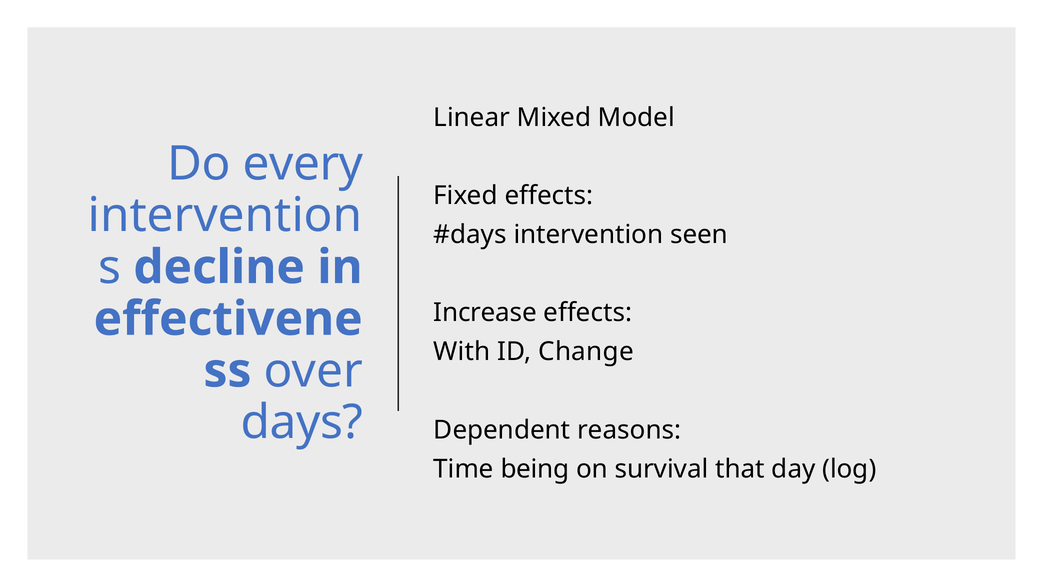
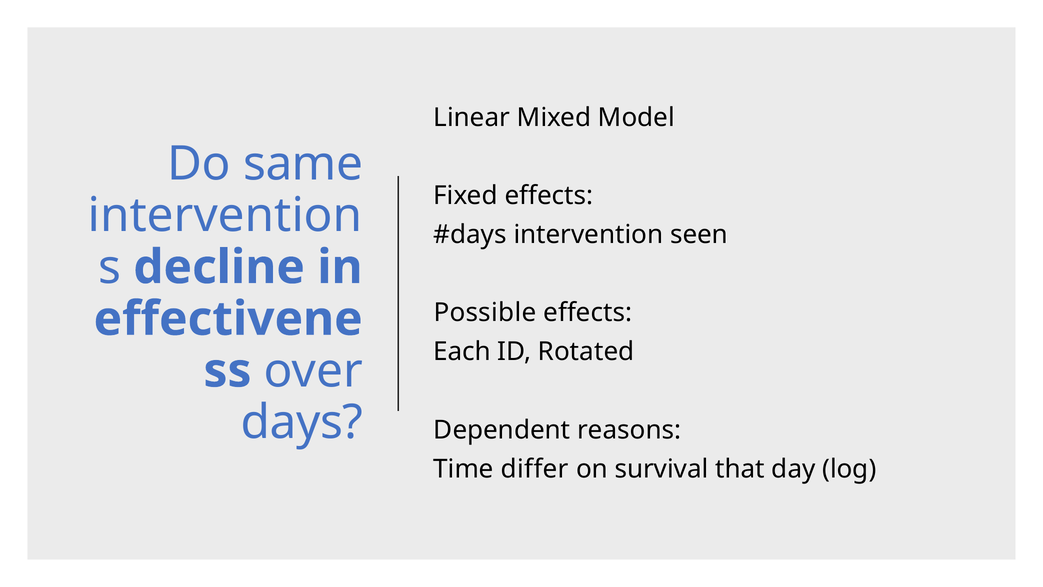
every: every -> same (303, 164)
Increase: Increase -> Possible (485, 313)
With: With -> Each (462, 352)
Change: Change -> Rotated (586, 352)
being: being -> differ (535, 469)
